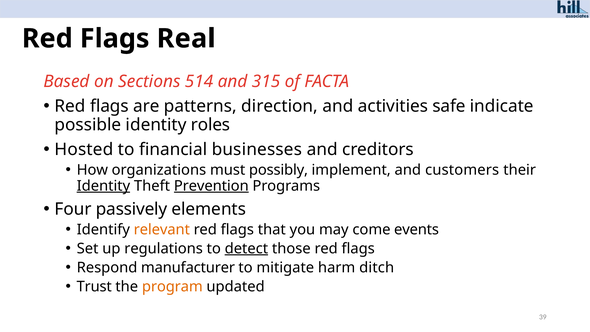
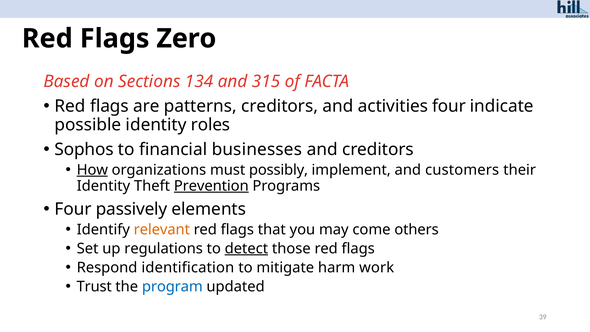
Real: Real -> Zero (186, 39)
514: 514 -> 134 (199, 81)
patterns direction: direction -> creditors (280, 106)
activities safe: safe -> four (449, 106)
Hosted: Hosted -> Sophos (84, 149)
How underline: none -> present (92, 170)
Identity underline: present -> none (103, 186)
events: events -> others (417, 229)
manufacturer: manufacturer -> identification (188, 267)
ditch: ditch -> work (377, 267)
program colour: orange -> blue (172, 287)
